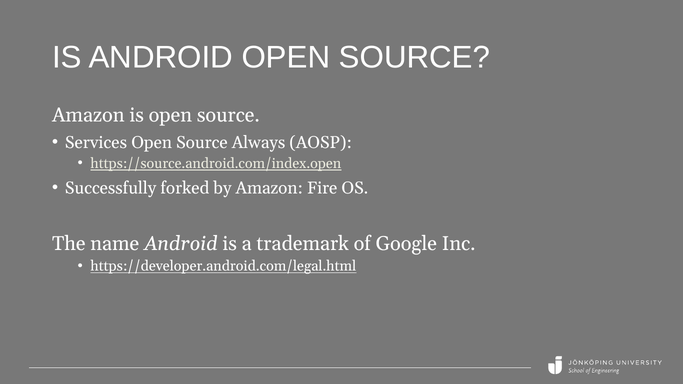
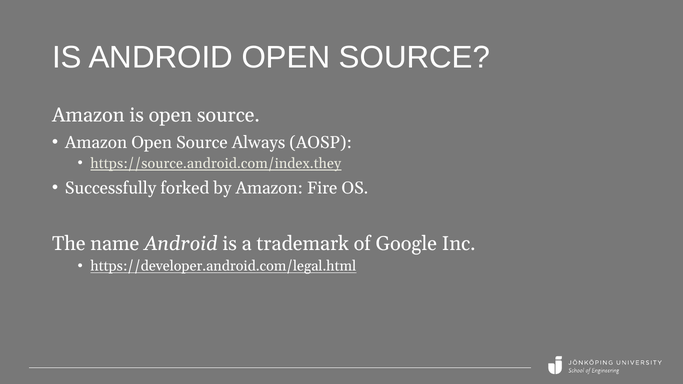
Services: Services -> Amazon (96, 143)
https://source.android.com/index.open: https://source.android.com/index.open -> https://source.android.com/index.they (216, 164)
